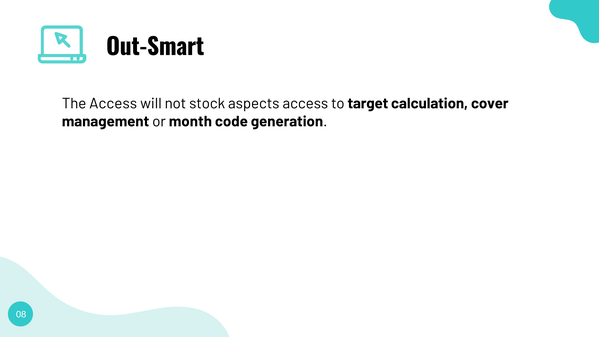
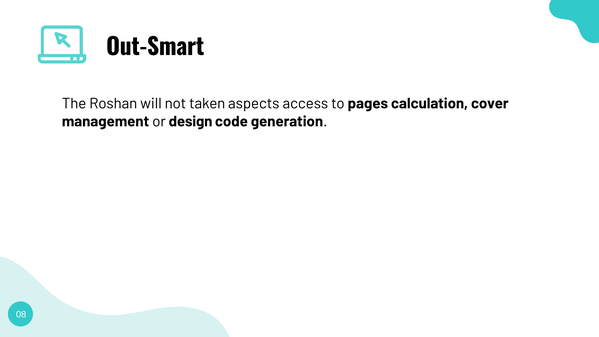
The Access: Access -> Roshan (113, 103)
stock: stock -> taken (207, 103)
target: target -> pages (368, 103)
month: month -> design (191, 121)
